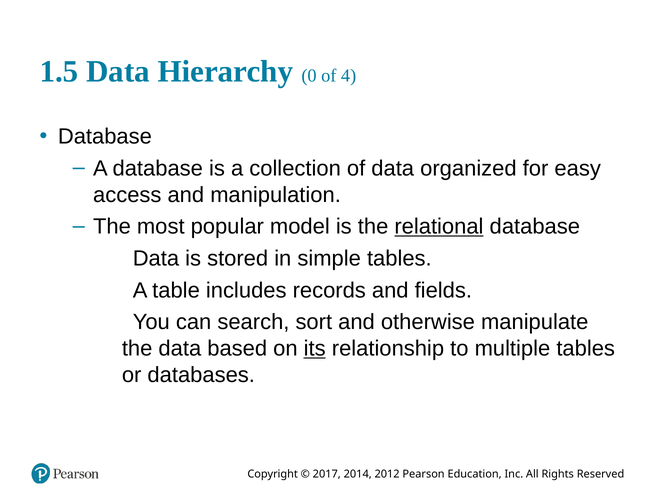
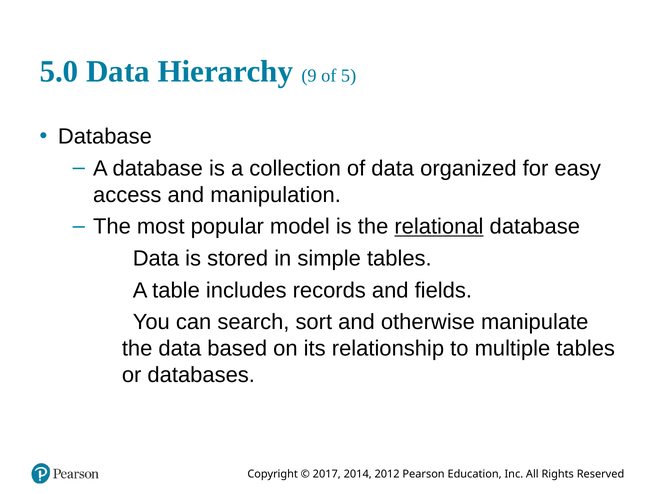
1.5: 1.5 -> 5.0 (59, 71)
0: 0 -> 9 (309, 76)
4: 4 -> 5 (349, 76)
its underline: present -> none (315, 349)
